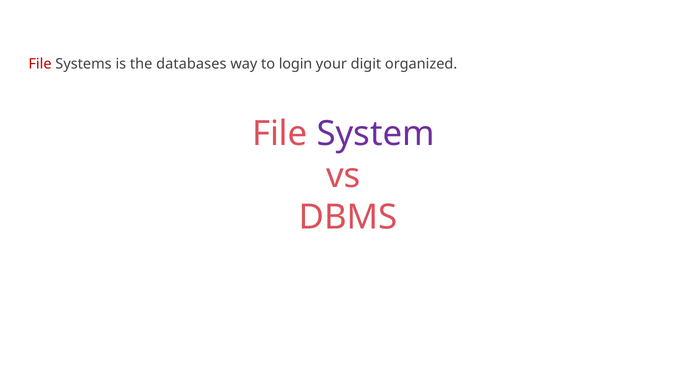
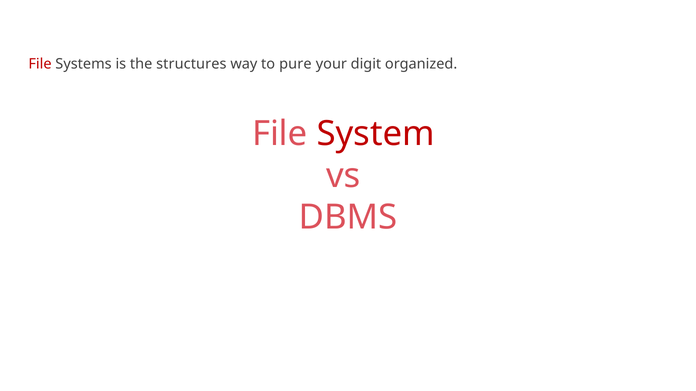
databases: databases -> structures (191, 64)
login: login -> pure (295, 64)
System colour: purple -> red (376, 134)
